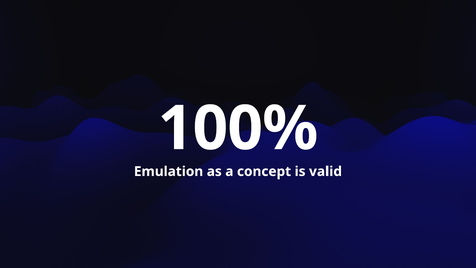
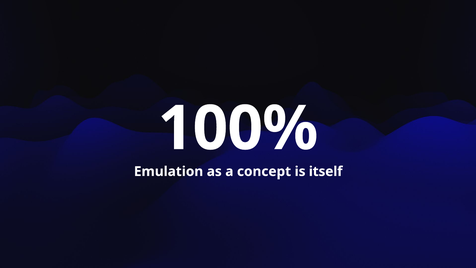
valid: valid -> itself (326, 171)
